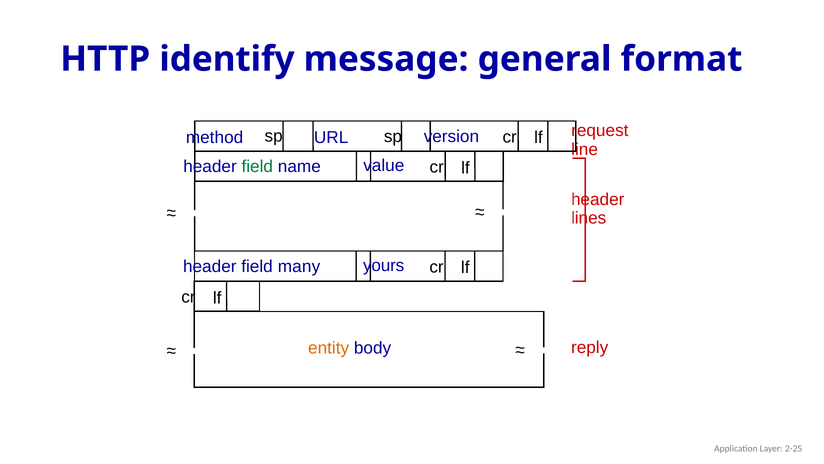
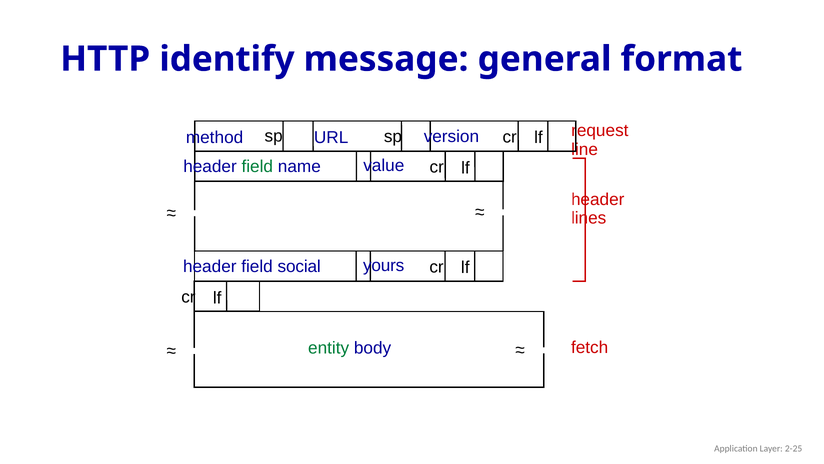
many: many -> social (299, 266)
reply: reply -> fetch (590, 347)
entity colour: orange -> green (329, 348)
